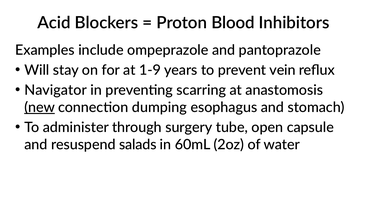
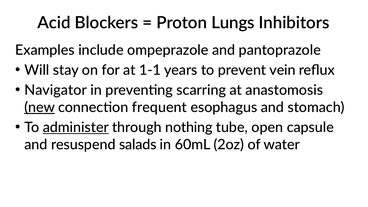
Blood: Blood -> Lungs (233, 23)
1-9: 1-9 -> 1-1 (150, 70)
dumping: dumping -> frequent (159, 107)
administer underline: none -> present (76, 127)
surgery: surgery -> nothing (189, 127)
